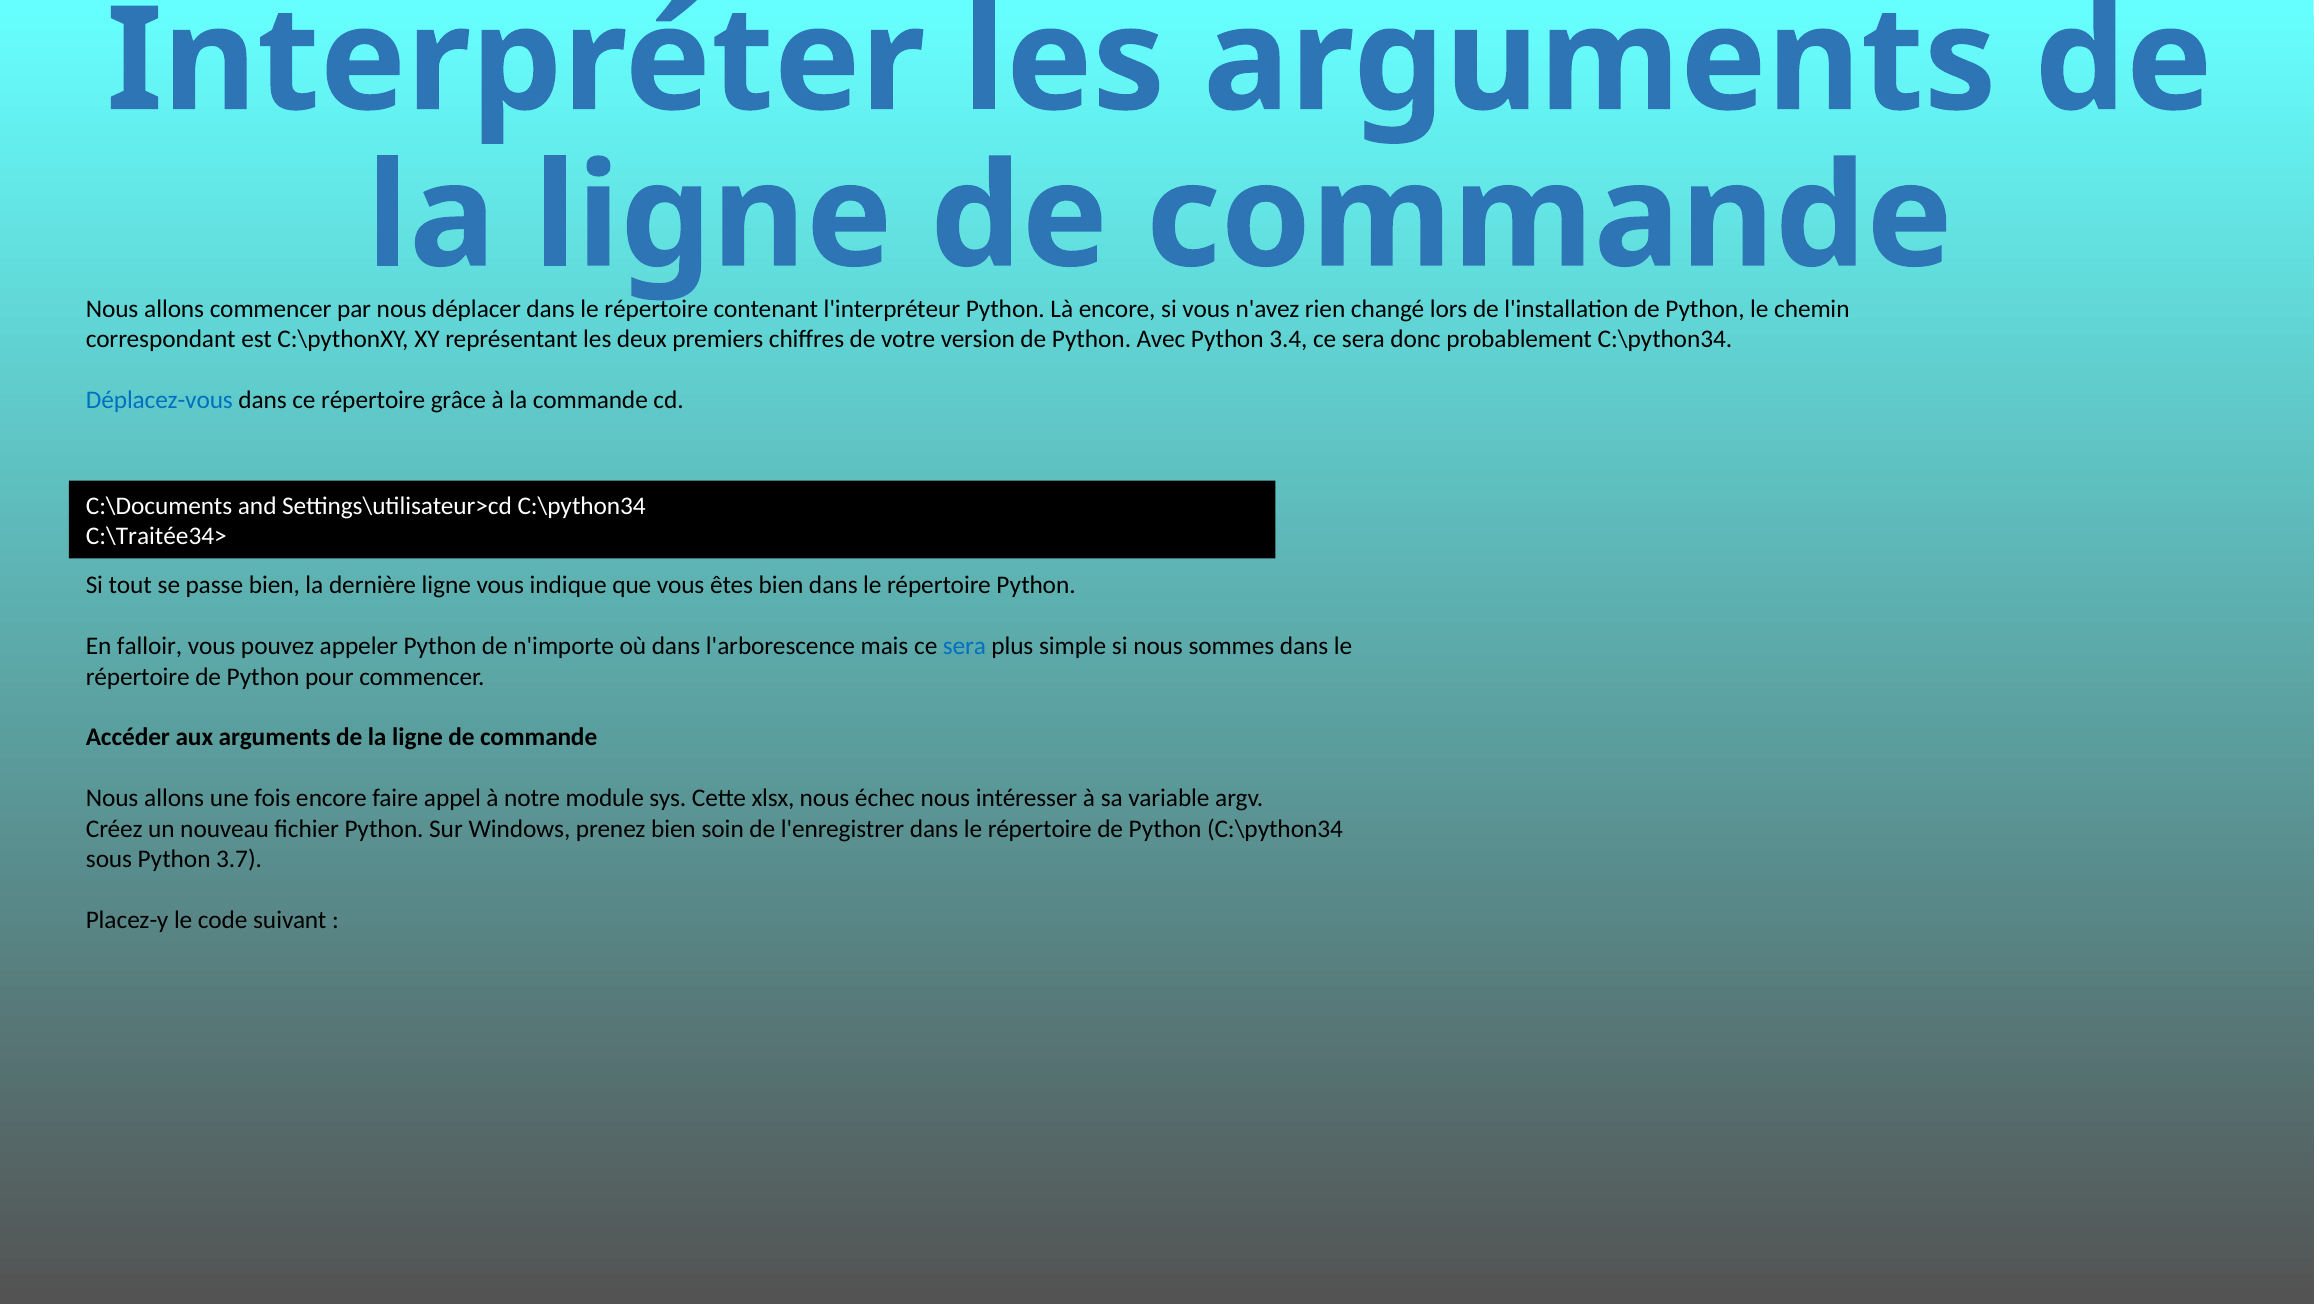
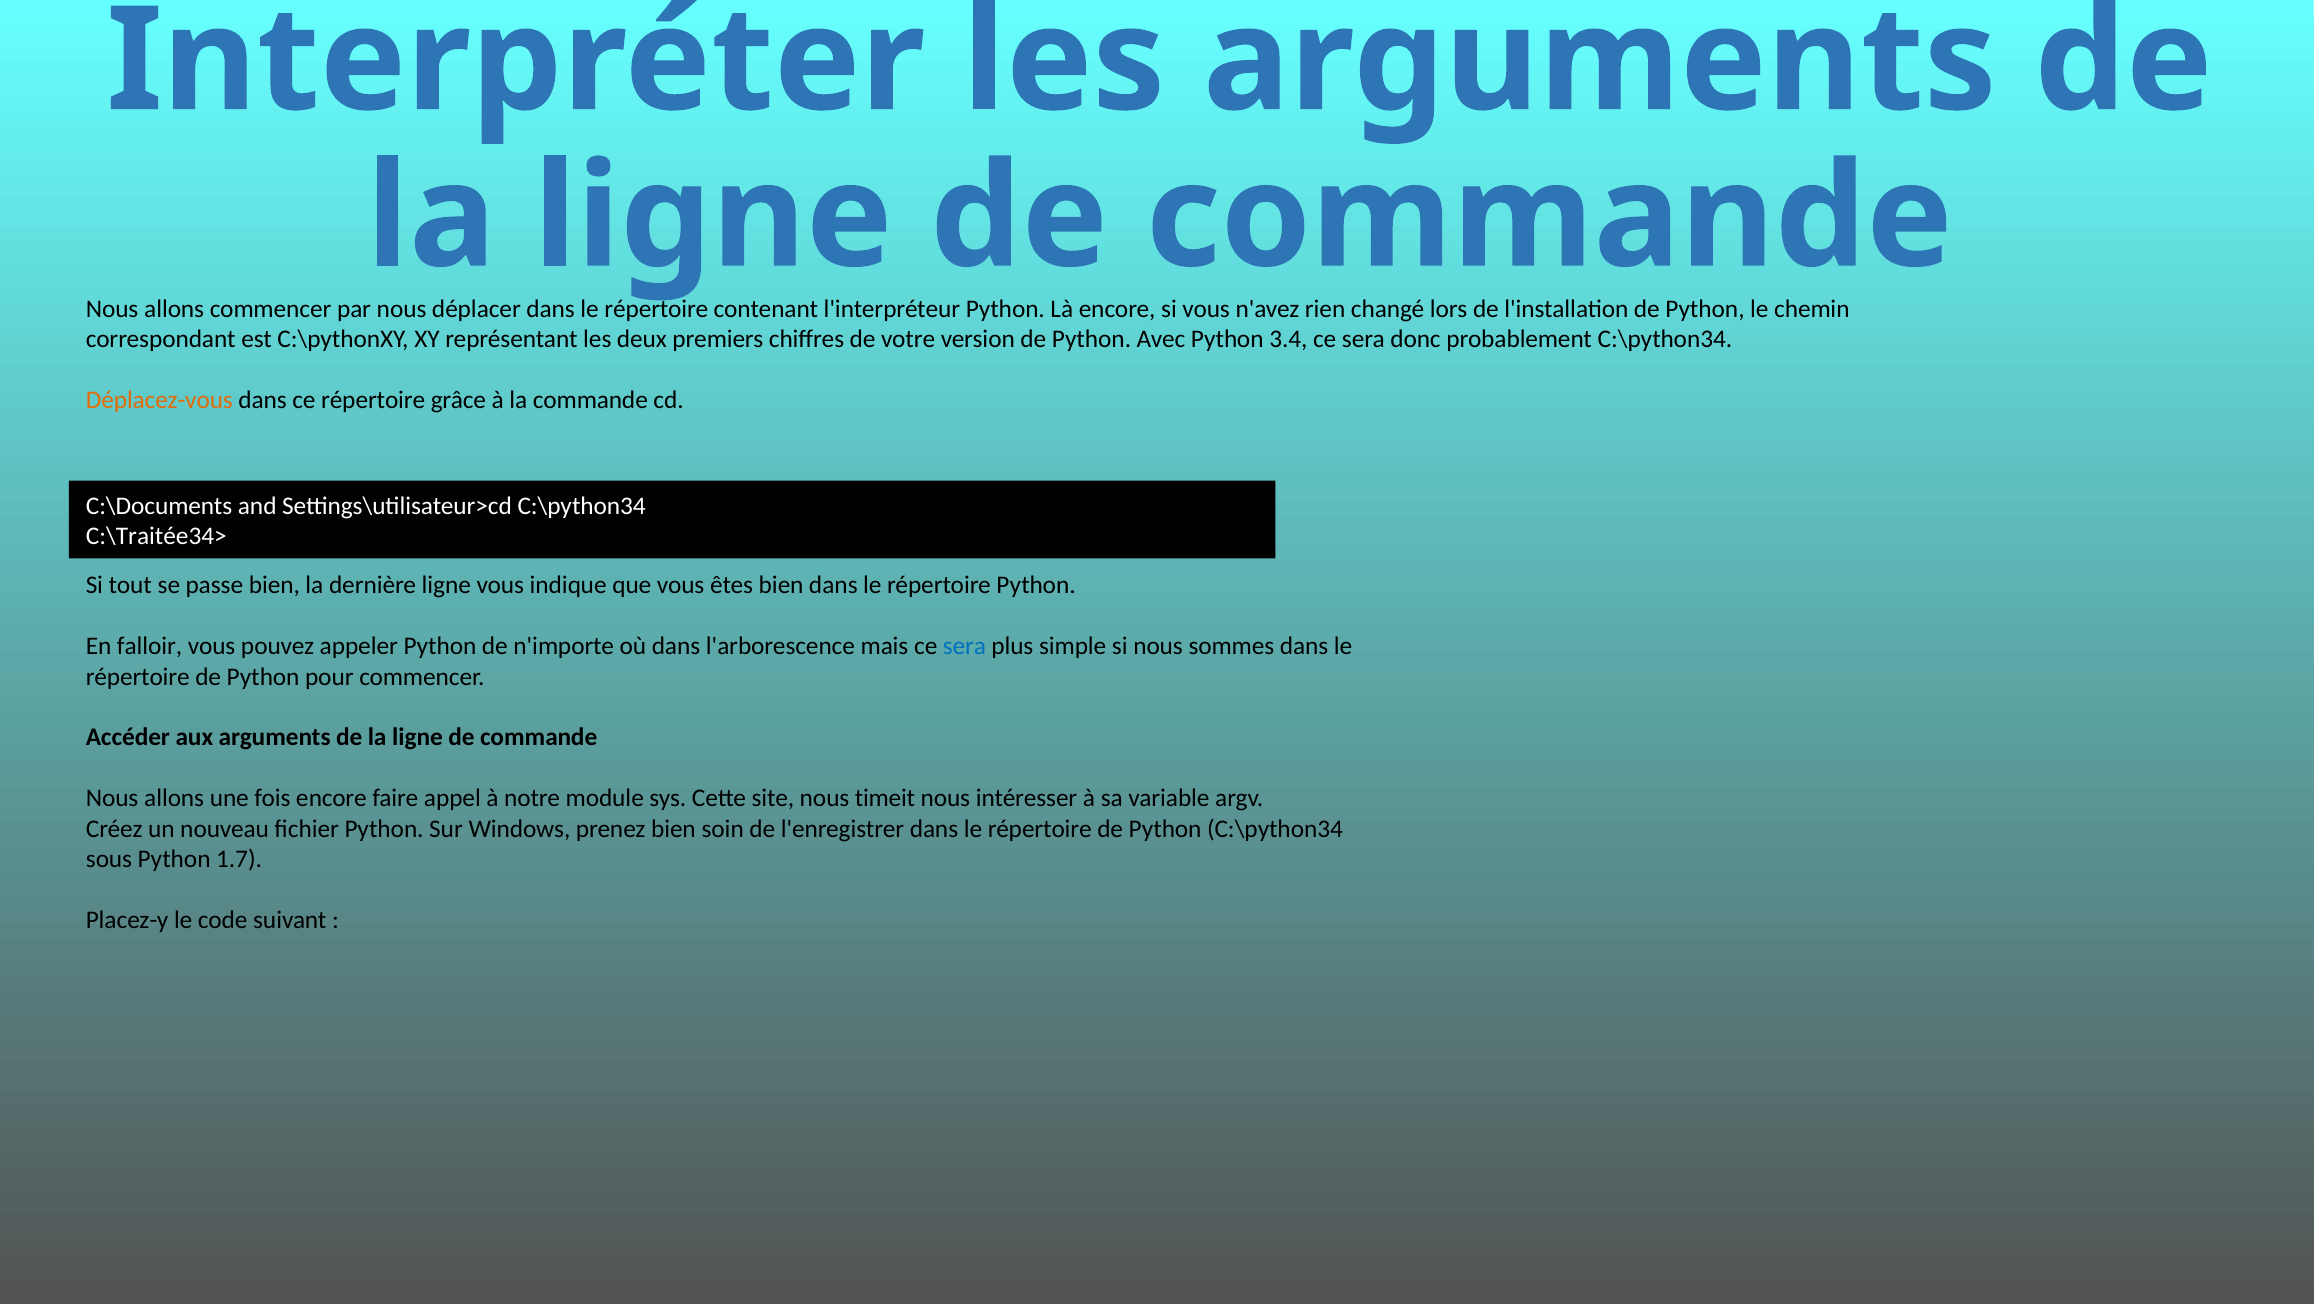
Déplacez-vous colour: blue -> orange (159, 400)
xlsx: xlsx -> site (773, 799)
échec: échec -> timeit (885, 799)
3.7: 3.7 -> 1.7 (239, 859)
